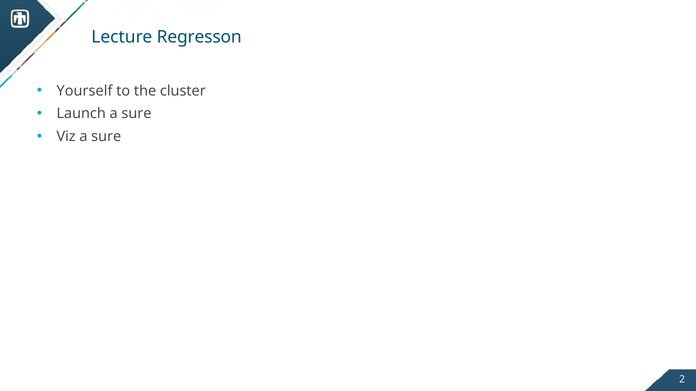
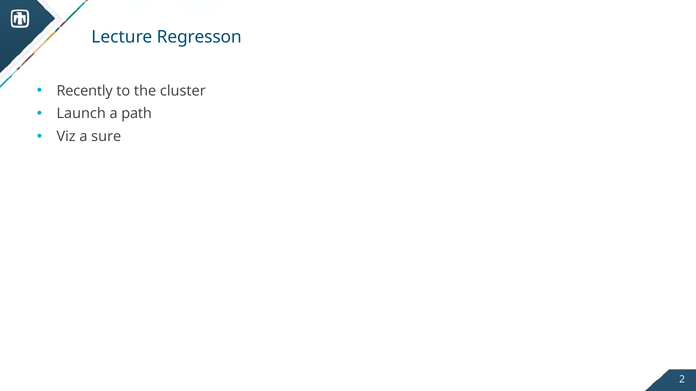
Yourself: Yourself -> Recently (85, 91)
Launch a sure: sure -> path (137, 114)
